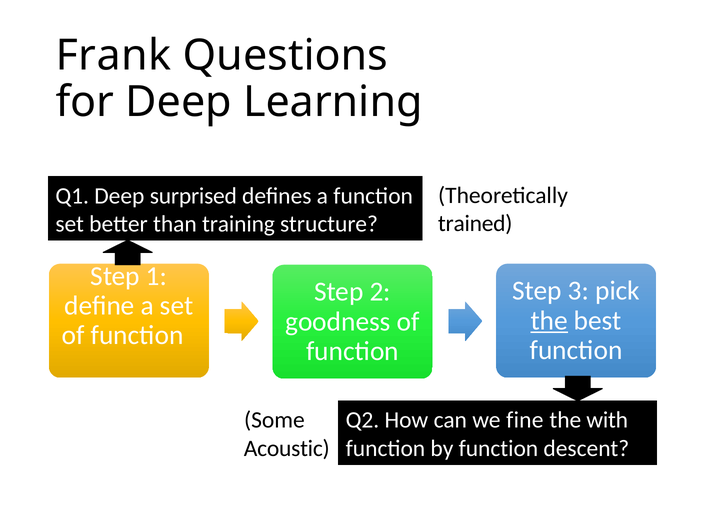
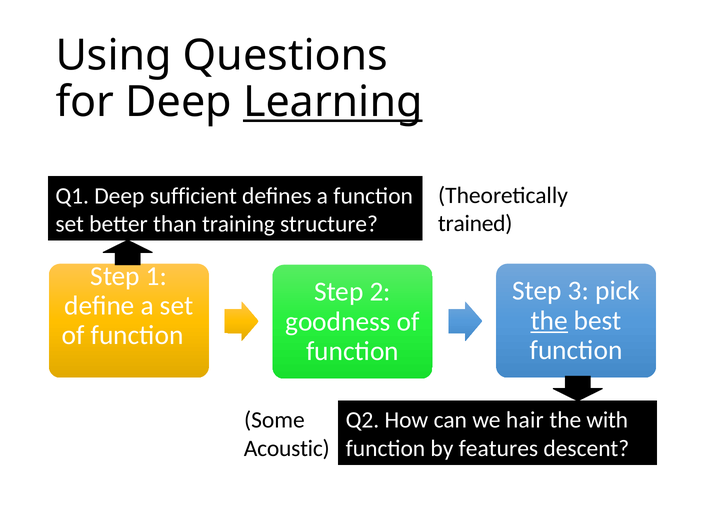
Frank: Frank -> Using (114, 56)
Learning underline: none -> present (333, 102)
surprised: surprised -> sufficient (193, 196)
fine: fine -> hair (525, 420)
by function: function -> features (498, 448)
